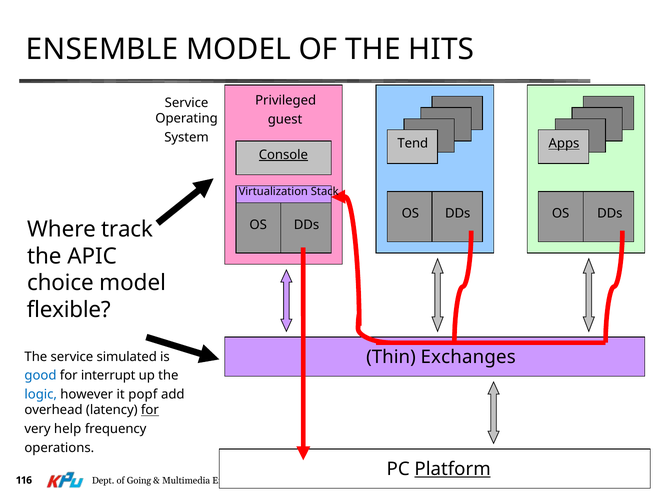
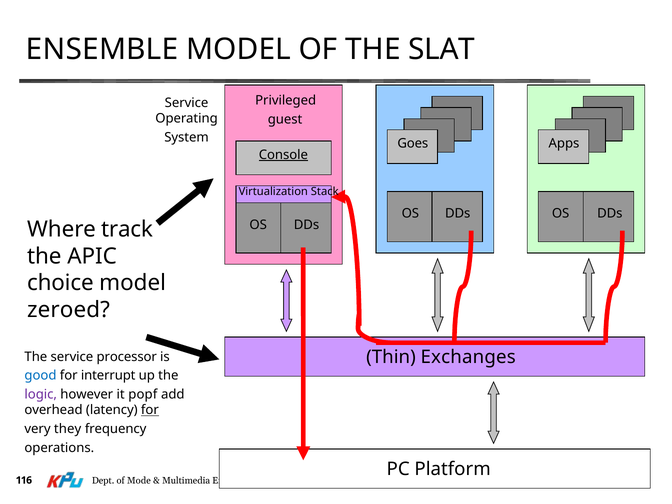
HITS: HITS -> SLAT (442, 49)
Tend: Tend -> Goes (413, 144)
Apps underline: present -> none (564, 144)
flexible: flexible -> zeroed (68, 310)
simulated: simulated -> processor (127, 357)
logic colour: blue -> purple (41, 394)
help: help -> they (68, 429)
Platform underline: present -> none (453, 469)
Going: Going -> Mode (139, 481)
